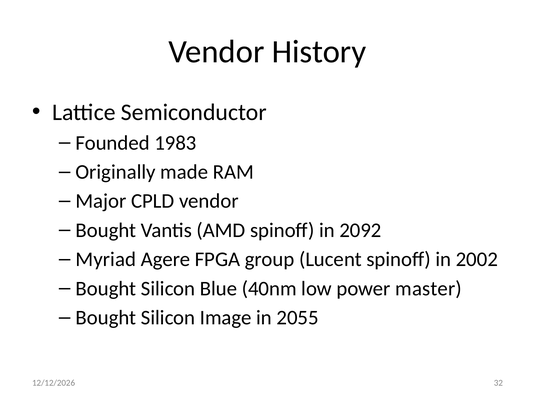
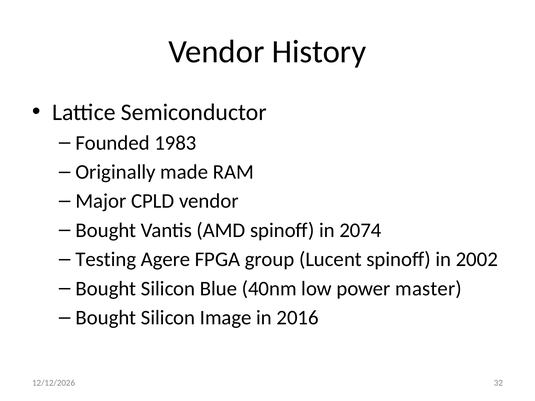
2092: 2092 -> 2074 (360, 230)
Myriad: Myriad -> Testing (106, 260)
2055: 2055 -> 2016 (298, 318)
